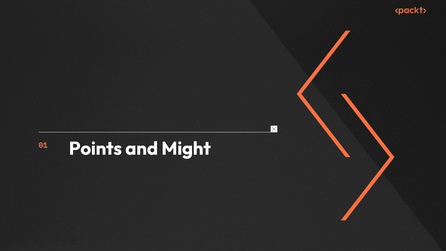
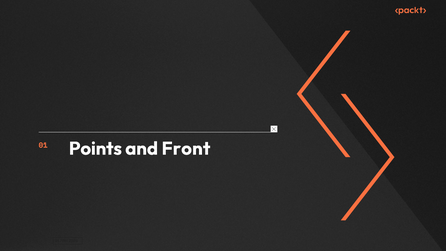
Might: Might -> Front (186, 149)
